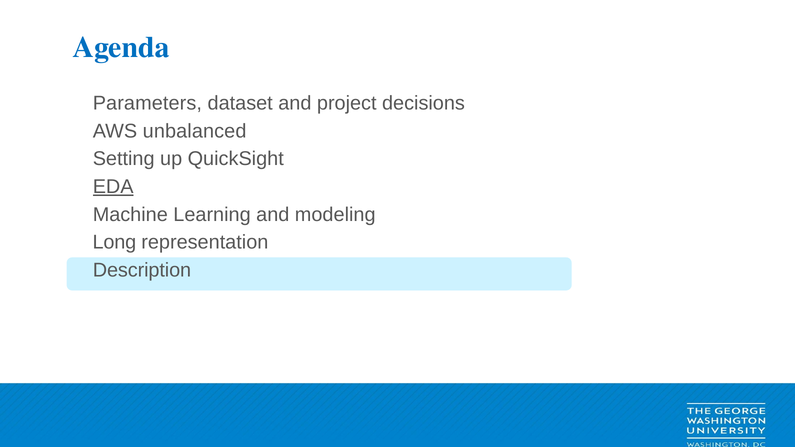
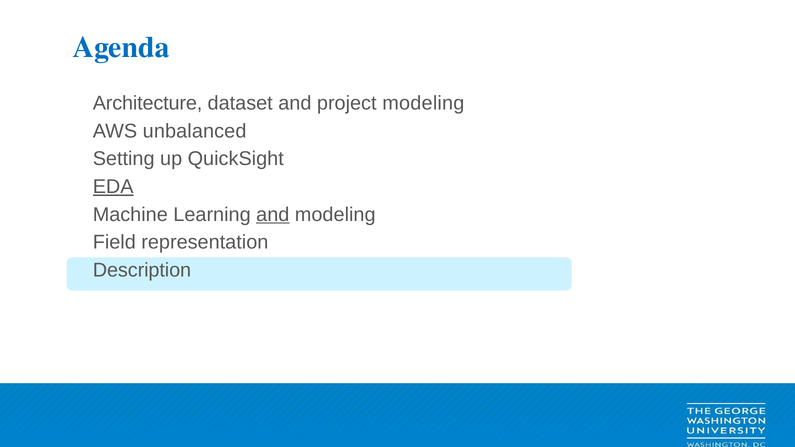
Parameters: Parameters -> Architecture (148, 103)
project decisions: decisions -> modeling (423, 103)
and underline: none -> present (273, 215)
Long: Long -> Field (114, 242)
